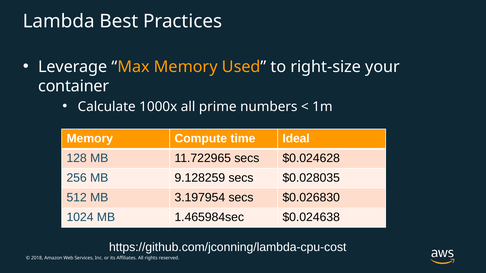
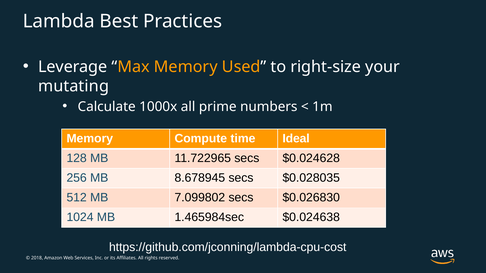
container: container -> mutating (74, 86)
9.128259: 9.128259 -> 8.678945 (200, 178)
3.197954: 3.197954 -> 7.099802 (200, 198)
